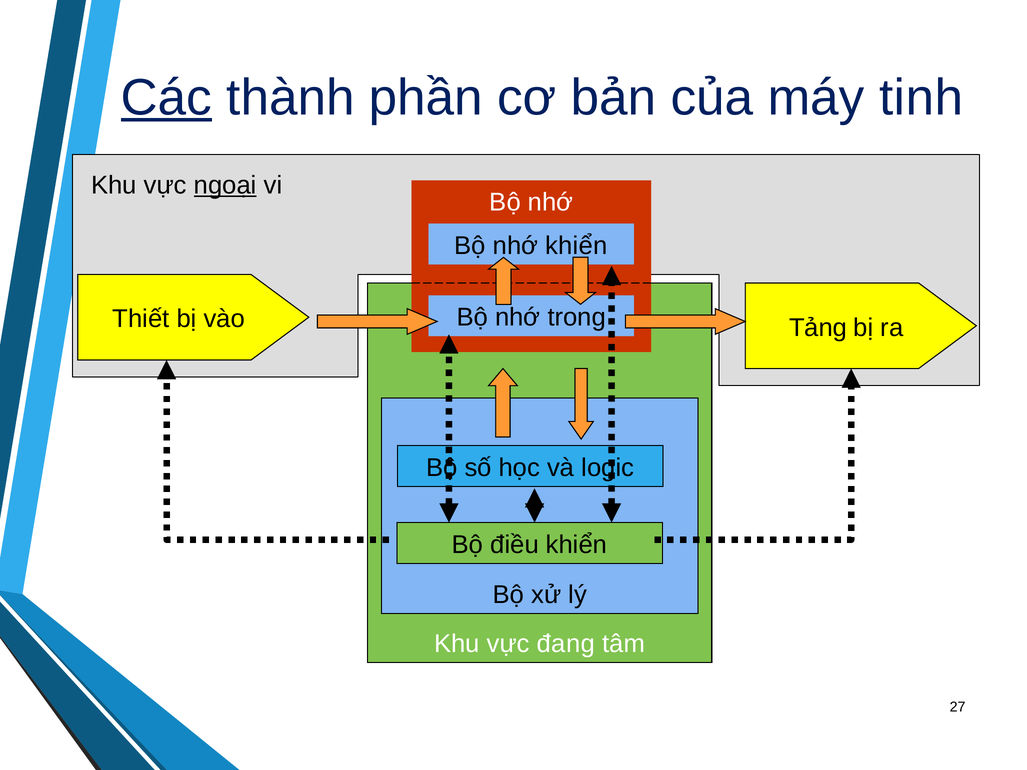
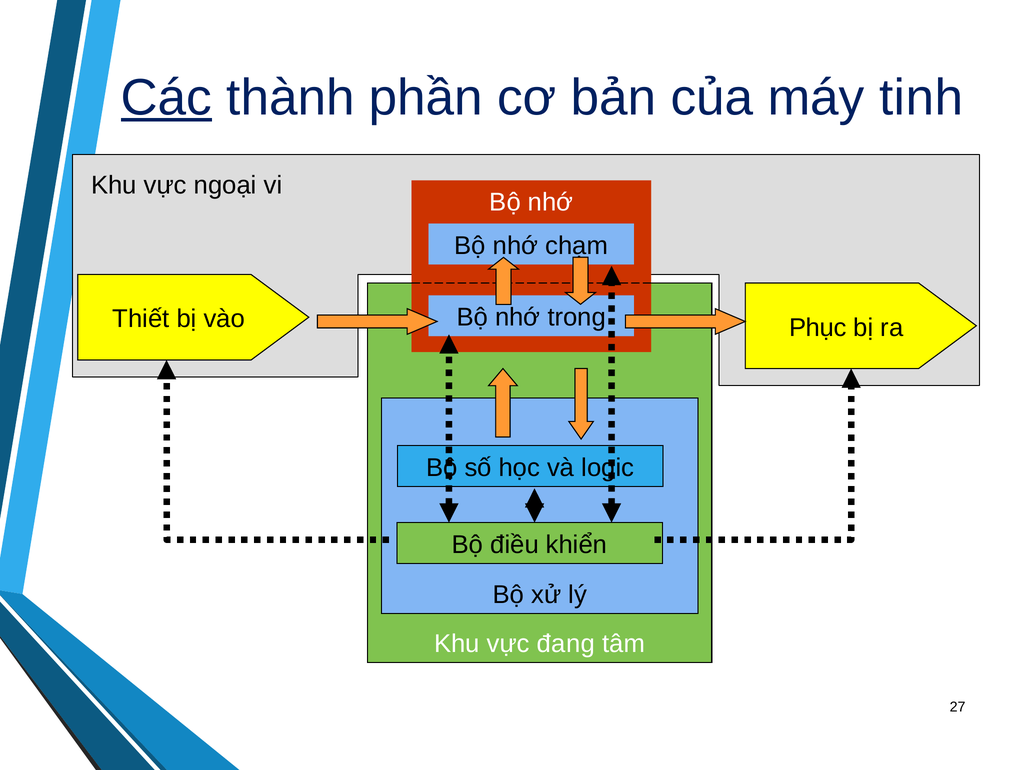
ngoại underline: present -> none (225, 185)
nhớ khiển: khiển -> chạm (577, 246)
Tảng: Tảng -> Phục (818, 328)
